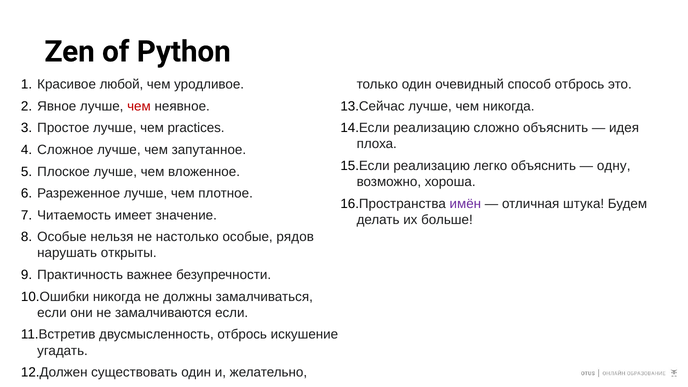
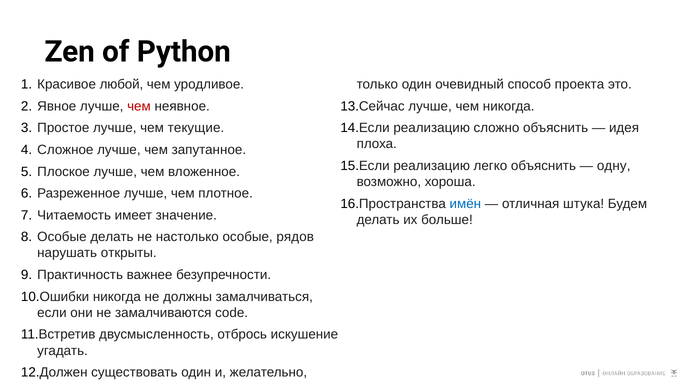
способ отбрось: отбрось -> проекта (579, 84)
practices: practices -> текущие (196, 128)
имён colour: purple -> blue (465, 204)
Особые нельзя: нельзя -> делать (112, 237)
замалчиваются если: если -> code (232, 313)
